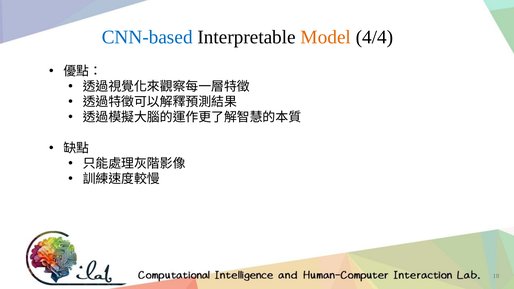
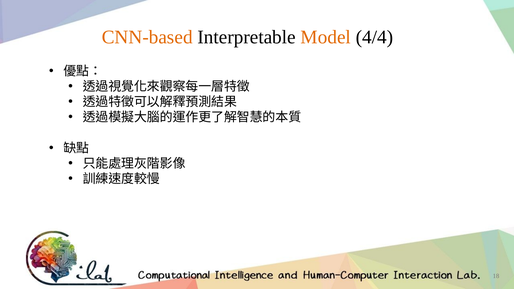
CNN-based colour: blue -> orange (147, 37)
